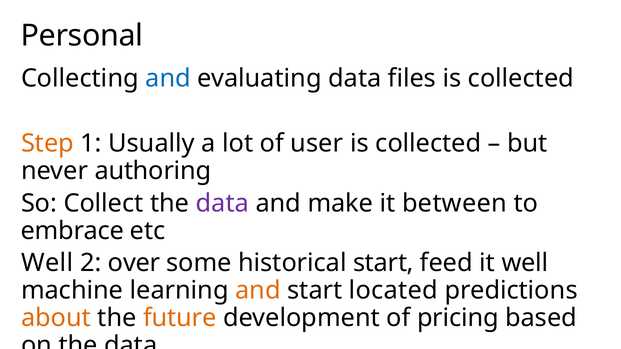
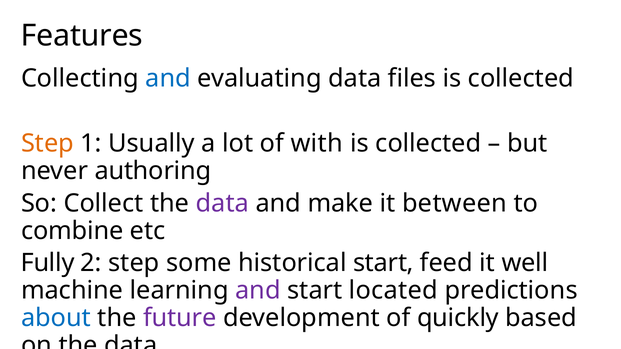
Personal: Personal -> Features (82, 36)
user: user -> with (317, 144)
embrace: embrace -> combine (72, 231)
Well: Well -> Fully (48, 263)
2 over: over -> step (134, 263)
and colour: orange -> purple (258, 291)
about colour: orange -> blue (56, 318)
future colour: orange -> purple (180, 318)
pricing: pricing -> quickly (458, 318)
